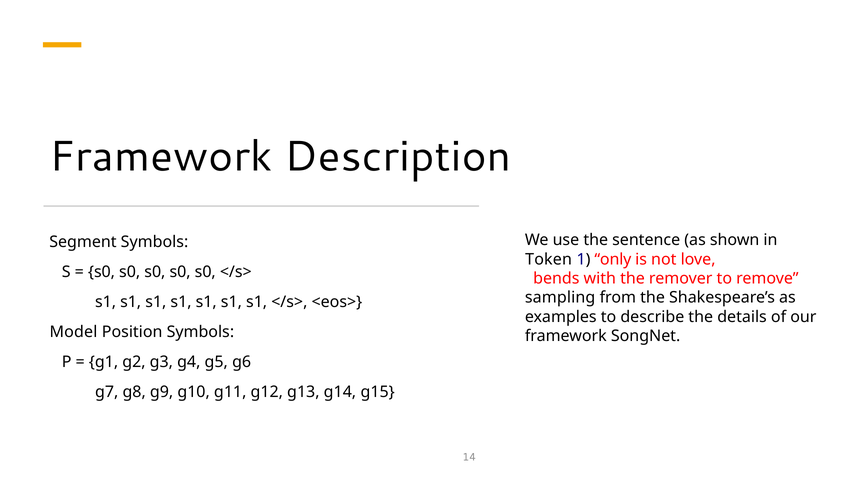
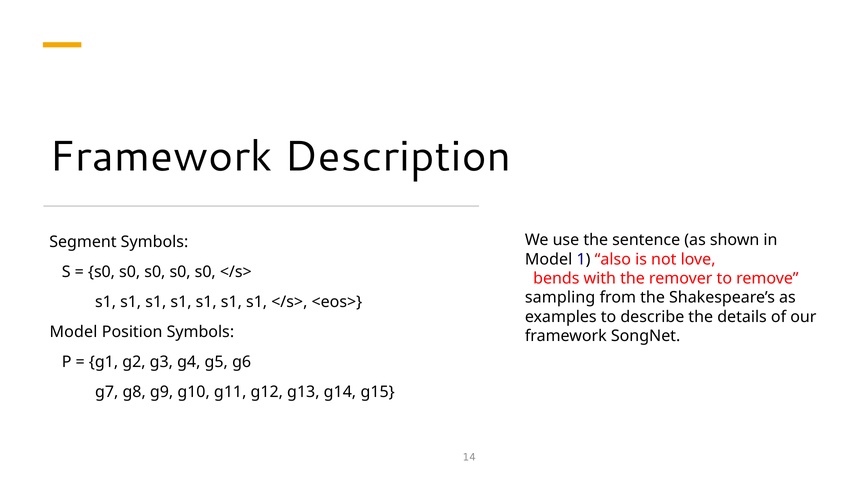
Token: Token -> Model (549, 259)
only: only -> also (613, 259)
